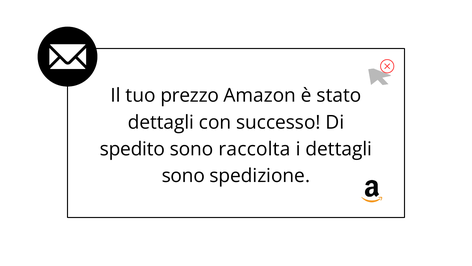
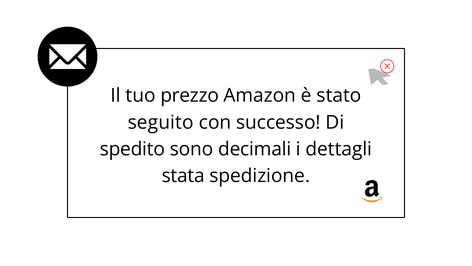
dettagli: dettagli -> seguito (161, 122)
raccolta: raccolta -> decimali (255, 149)
sono: sono -> stata (183, 176)
